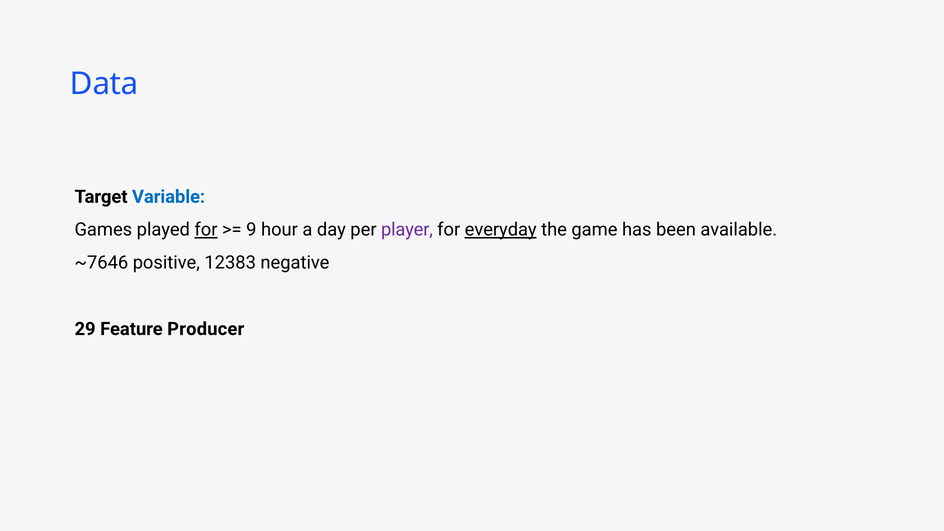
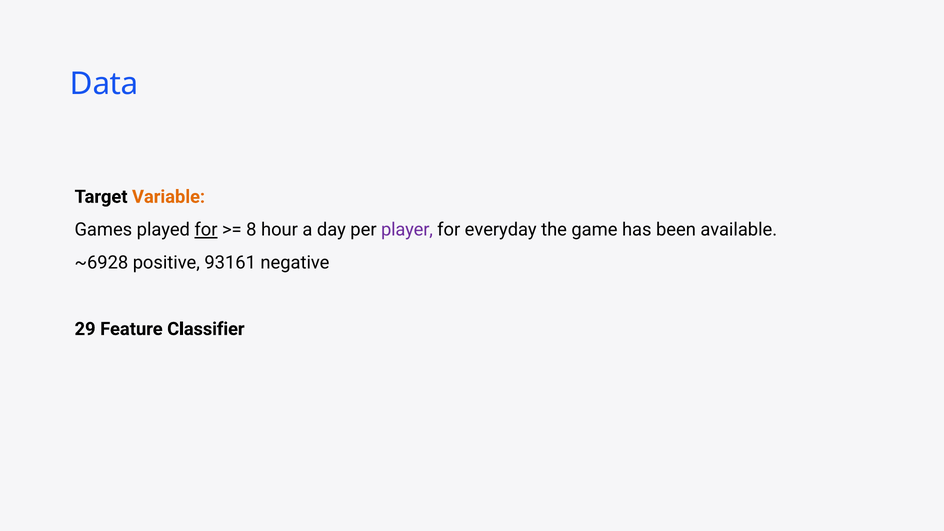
Variable colour: blue -> orange (169, 197)
9: 9 -> 8 (251, 230)
everyday underline: present -> none (501, 230)
~7646: ~7646 -> ~6928 (101, 263)
12383: 12383 -> 93161 (230, 263)
Producer: Producer -> Classifier (206, 329)
